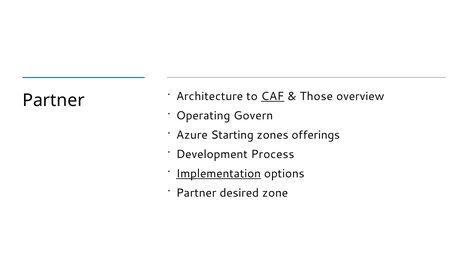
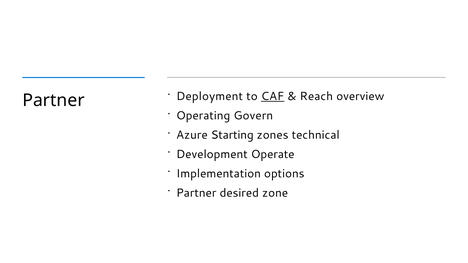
Architecture: Architecture -> Deployment (210, 97)
Those: Those -> Reach (316, 97)
offerings: offerings -> technical (316, 135)
Process: Process -> Operate (273, 154)
Implementation underline: present -> none (218, 174)
